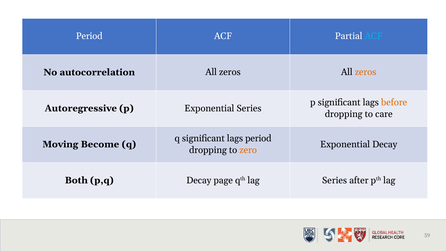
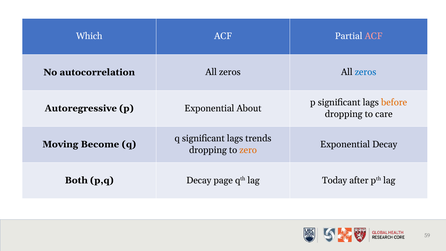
Period: Period -> Which (89, 36)
ACF colour: light blue -> pink (374, 36)
zeros colour: orange -> blue (366, 72)
Exponential Series: Series -> About (249, 108)
lags period: period -> trends (258, 138)
lag Series: Series -> Today (335, 180)
